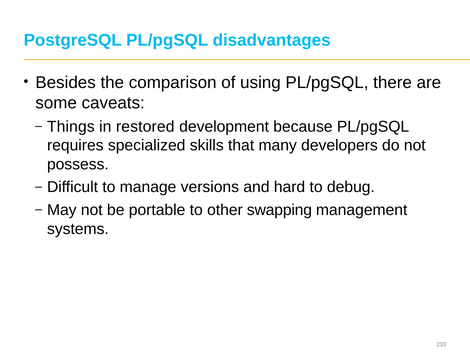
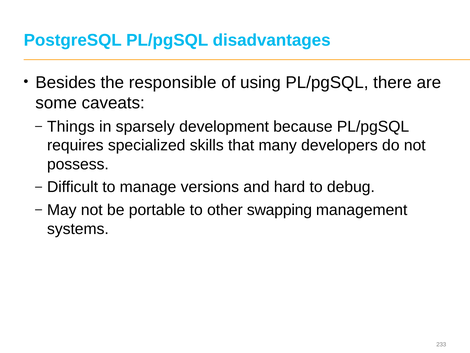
comparison: comparison -> responsible (173, 82)
restored: restored -> sparsely (145, 126)
